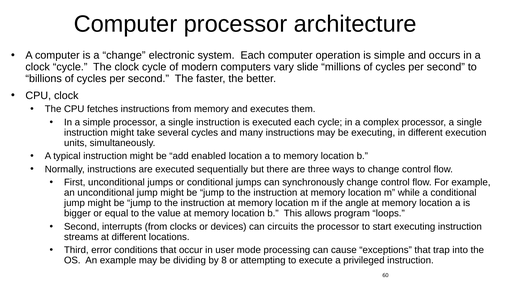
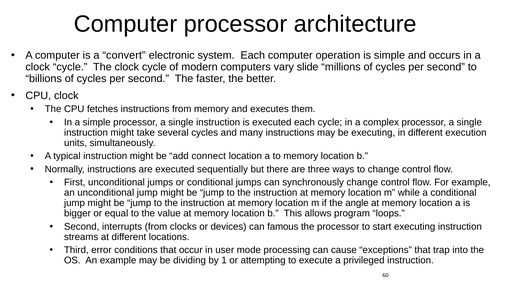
a change: change -> convert (124, 55)
enabled: enabled -> connect (209, 156)
circuits: circuits -> famous (283, 227)
8: 8 -> 1 (224, 261)
